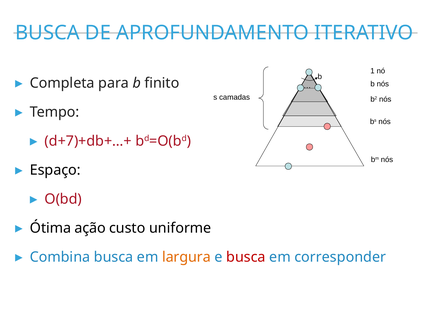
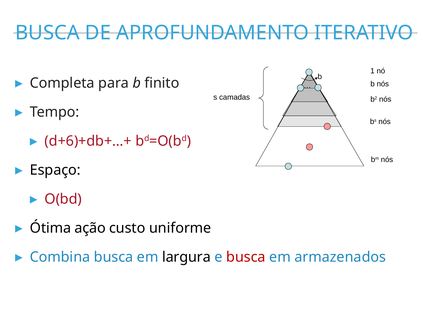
d+7)+db+…+: d+7)+db+…+ -> d+6)+db+…+ (88, 141)
largura colour: orange -> black (186, 257)
corresponder: corresponder -> armazenados (340, 257)
